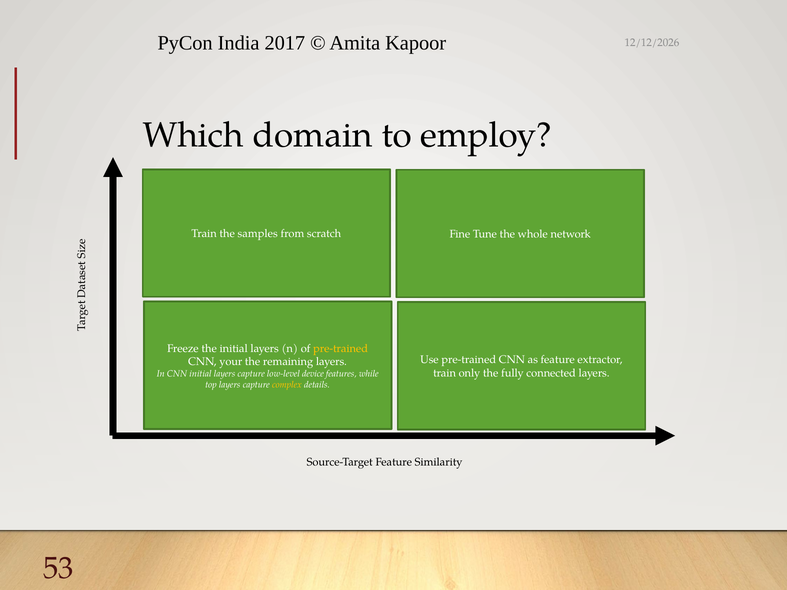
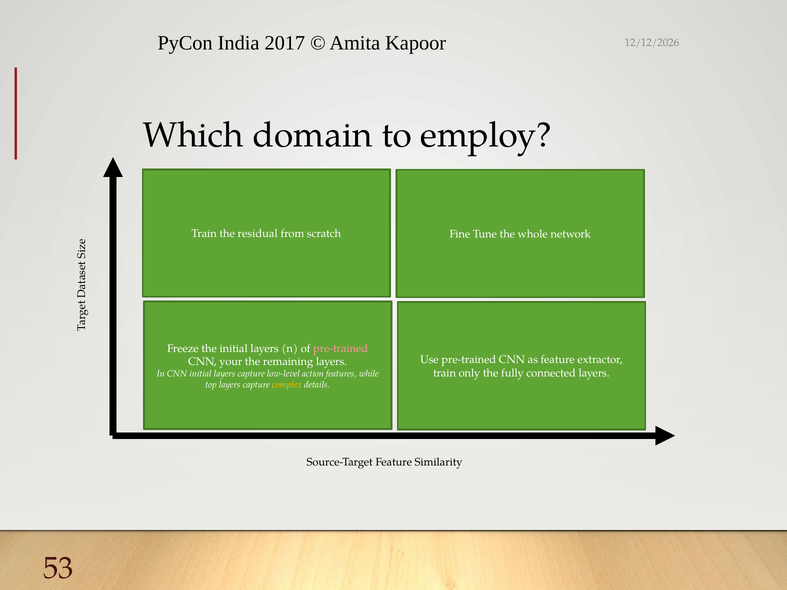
samples: samples -> residual (258, 234)
pre-trained colour: yellow -> pink (341, 349)
device: device -> action (313, 374)
